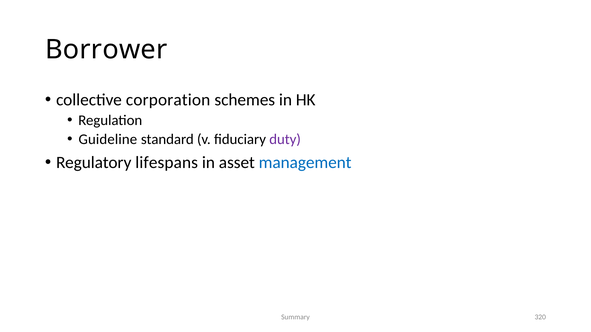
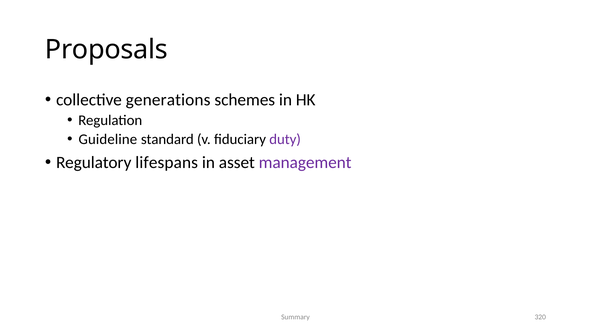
Borrower: Borrower -> Proposals (106, 50)
corporation: corporation -> generations (168, 100)
management colour: blue -> purple (305, 163)
